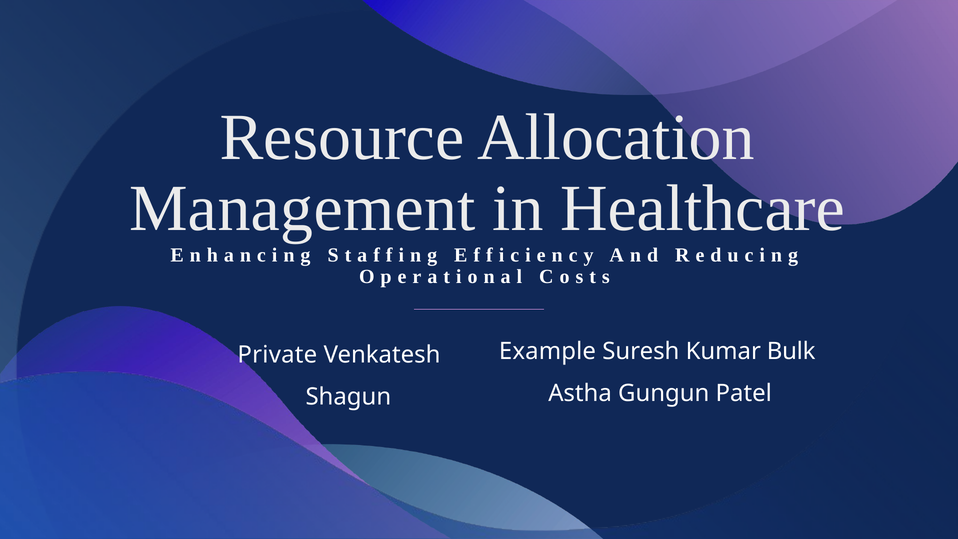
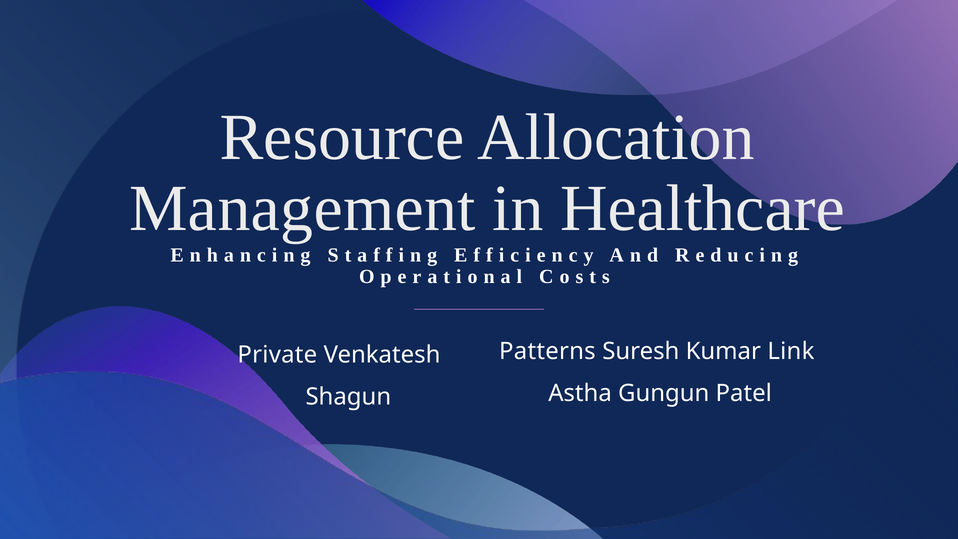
Example: Example -> Patterns (547, 351)
Bulk: Bulk -> Link (791, 351)
